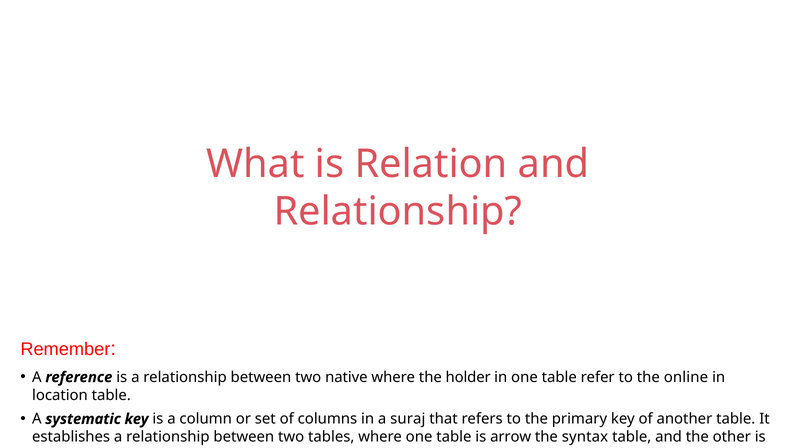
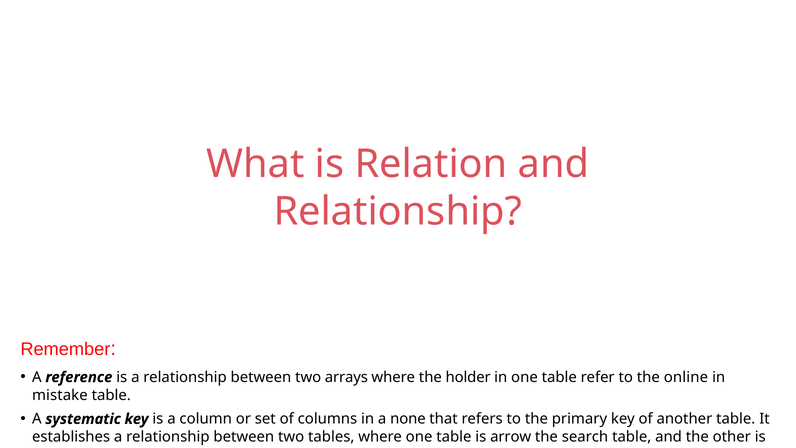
native: native -> arrays (346, 377)
location: location -> mistake (60, 395)
suraj: suraj -> none (408, 419)
syntax: syntax -> search (585, 437)
